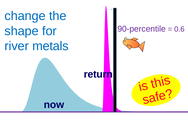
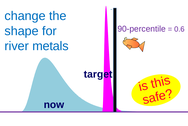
return: return -> target (98, 74)
